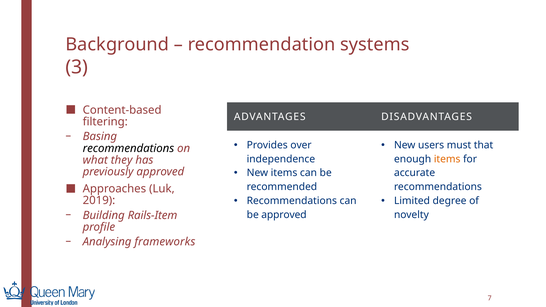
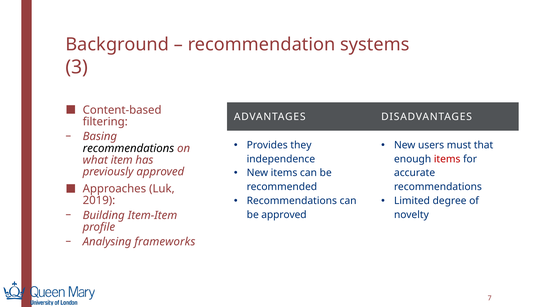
over: over -> they (301, 145)
items colour: orange -> red (447, 159)
they: they -> item (122, 160)
Rails-Item: Rails-Item -> Item-Item (152, 215)
